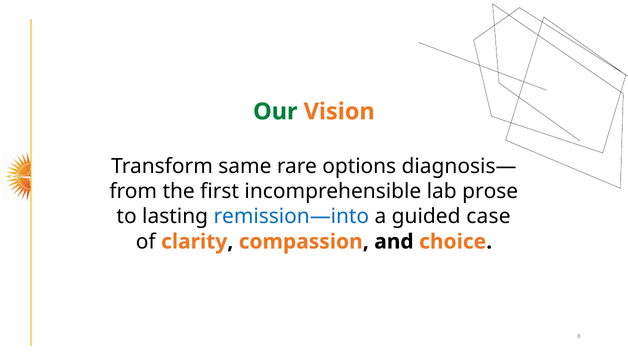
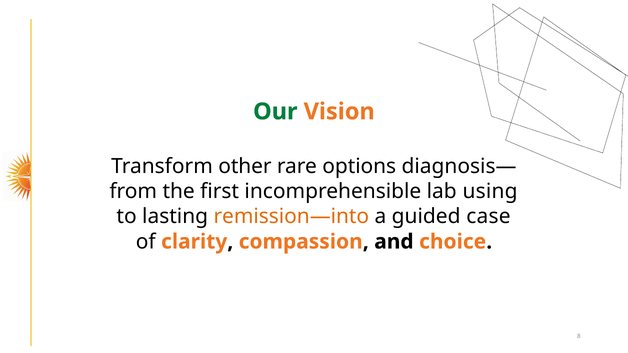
same: same -> other (245, 166)
prose: prose -> using (490, 192)
remission—into colour: blue -> orange (291, 217)
